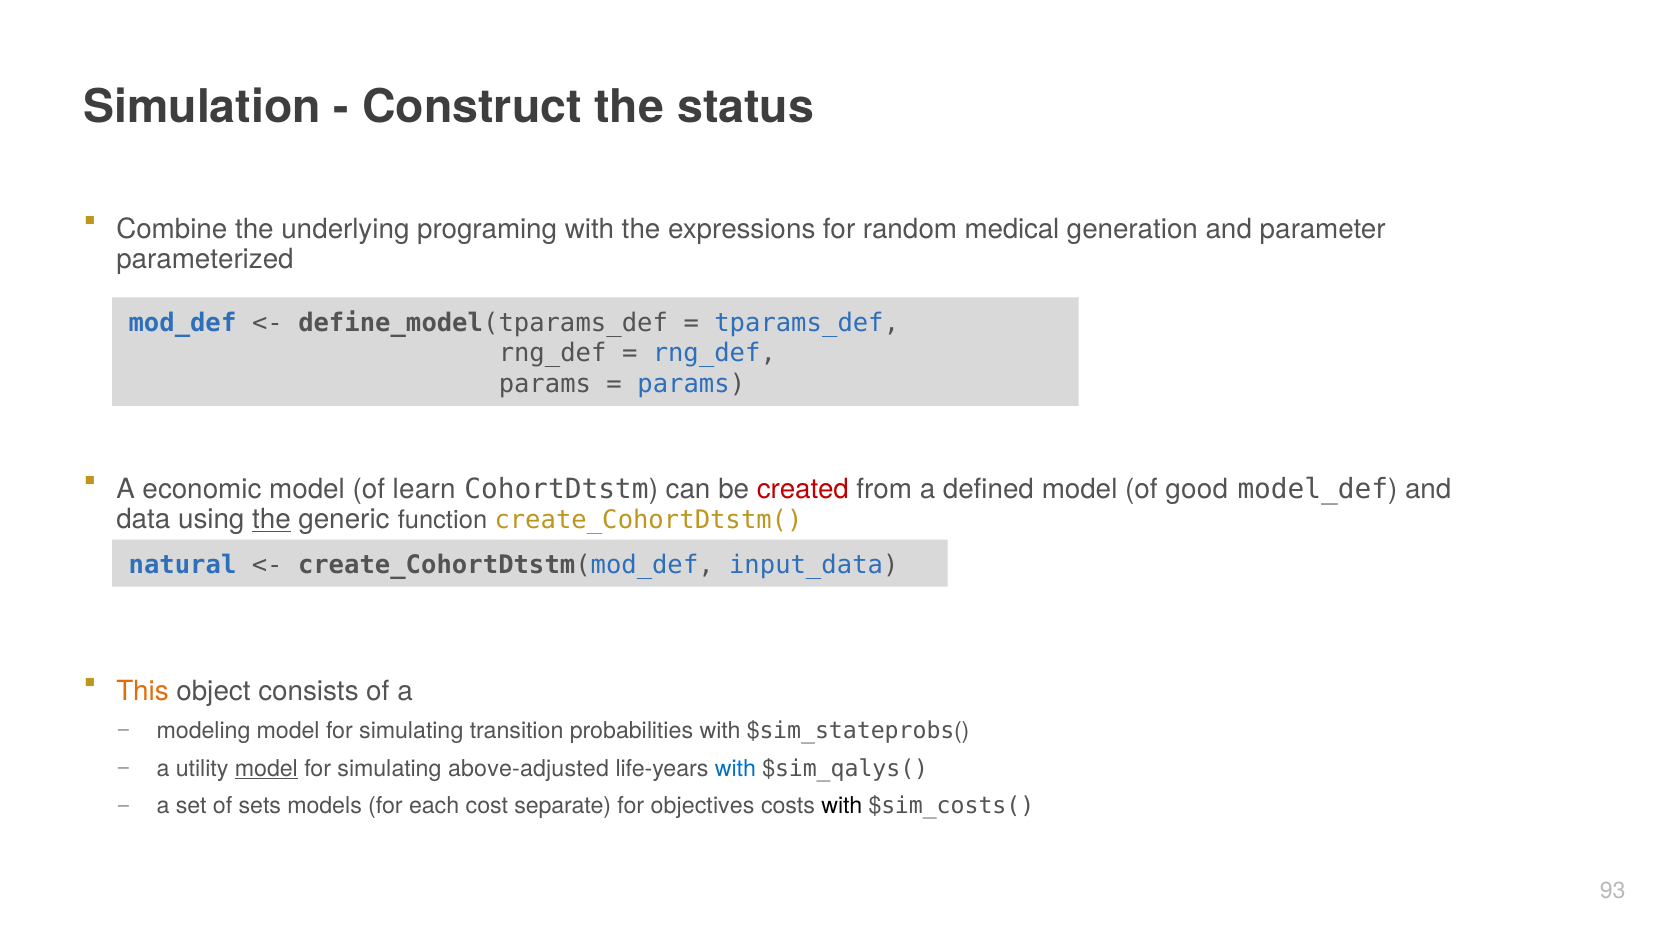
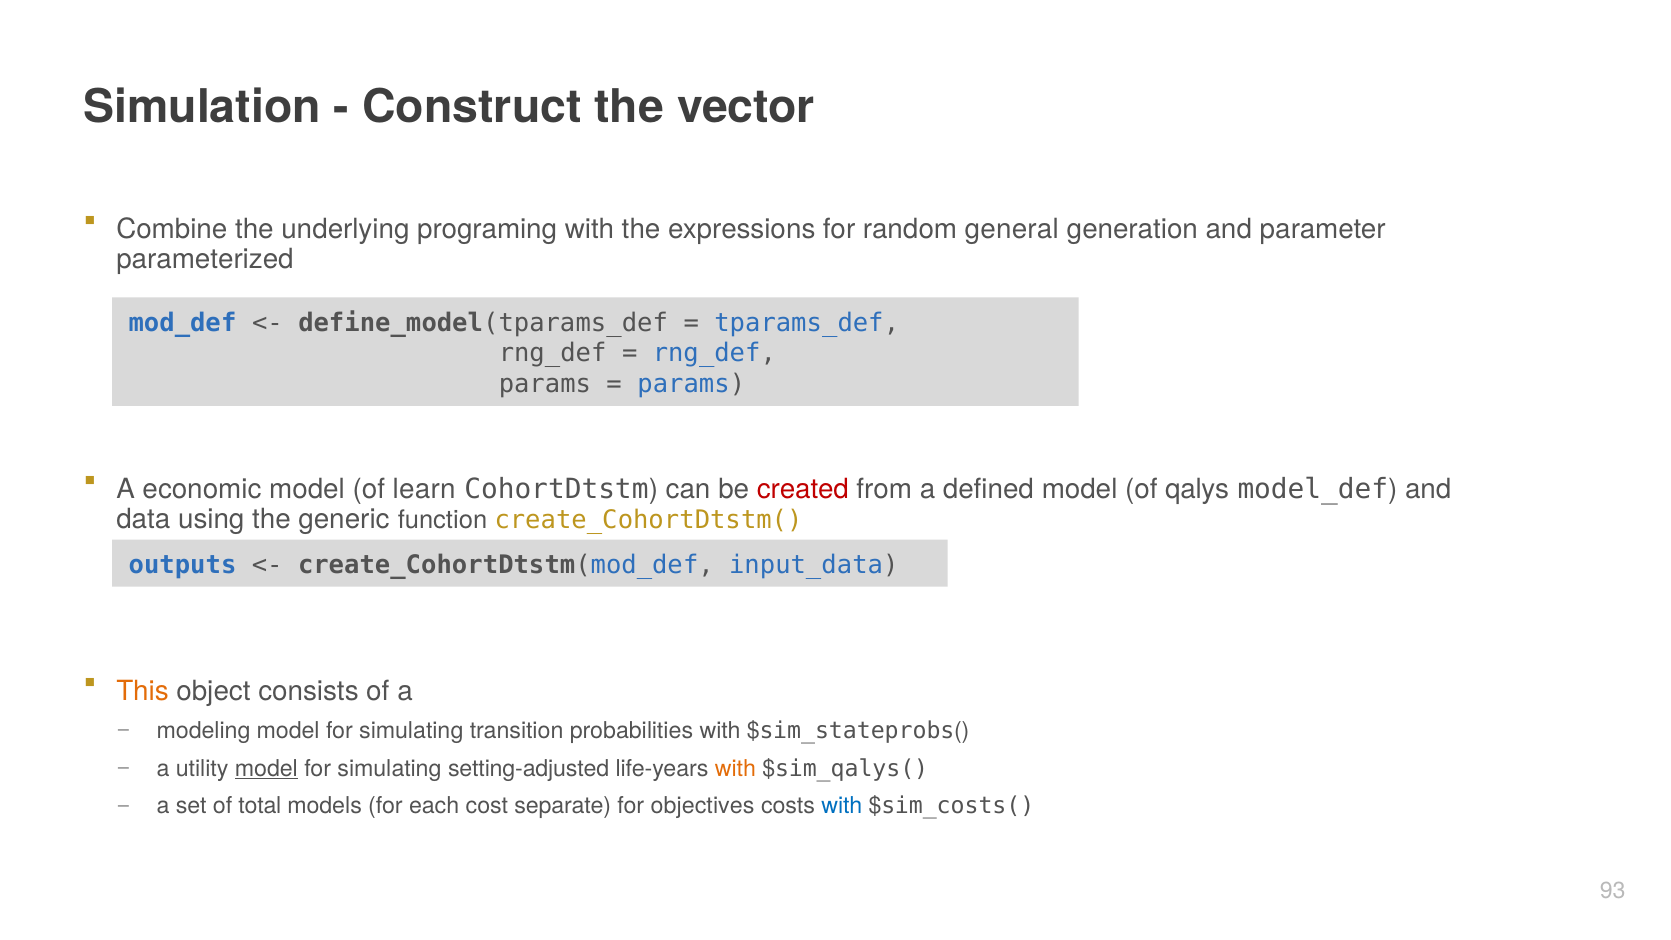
status: status -> vector (746, 108)
medical: medical -> general (1012, 229)
good: good -> qalys (1197, 489)
the underline: present -> none (271, 519)
natural: natural -> outputs (183, 565)
above-adjusted: above-adjusted -> setting-adjusted (529, 768)
with colour: blue -> orange (735, 768)
sets: sets -> total (260, 806)
with colour: black -> blue (842, 806)
